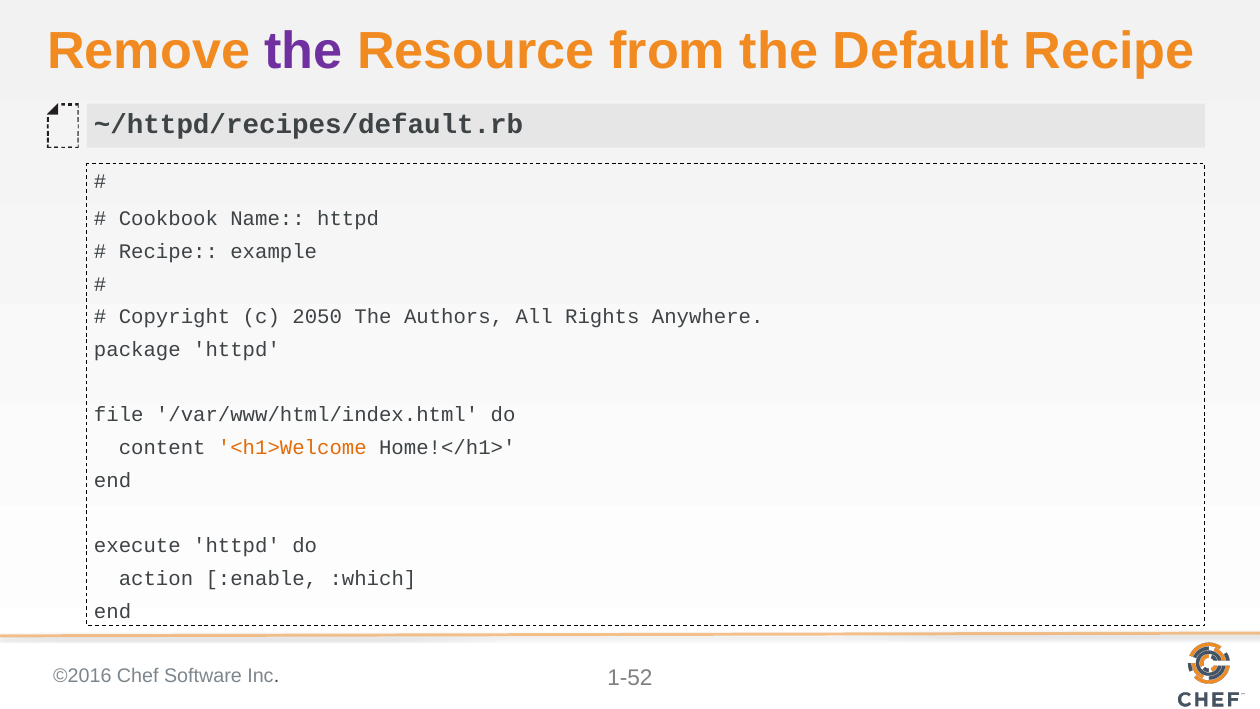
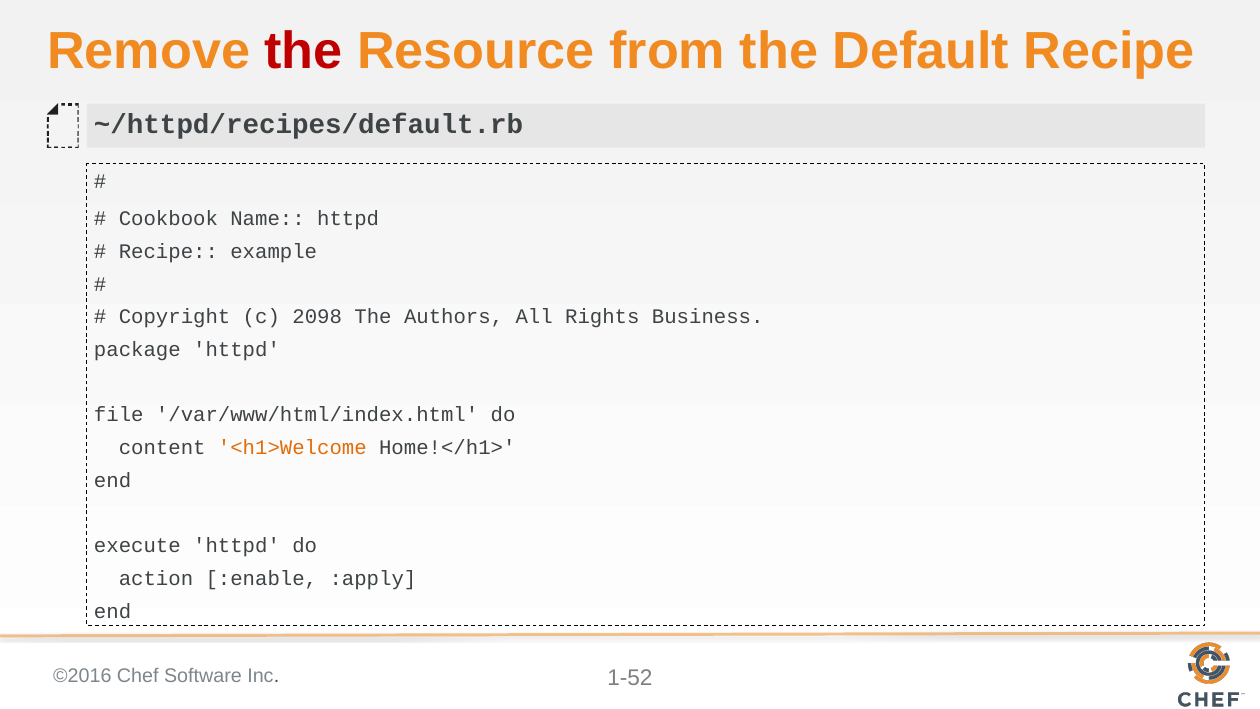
the colour: purple -> red (304, 52)
2050: 2050 -> 2098 (317, 317)
Anywhere: Anywhere -> Business (708, 317)
:which: :which -> :apply (373, 578)
